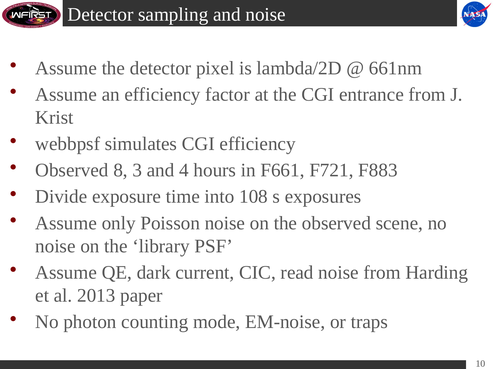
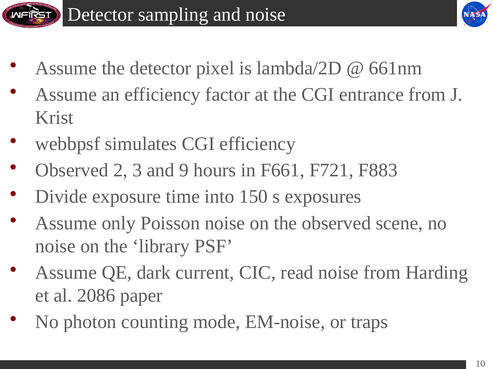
8: 8 -> 2 (121, 171)
4: 4 -> 9 (184, 171)
108: 108 -> 150 (253, 197)
2013: 2013 -> 2086 (96, 296)
